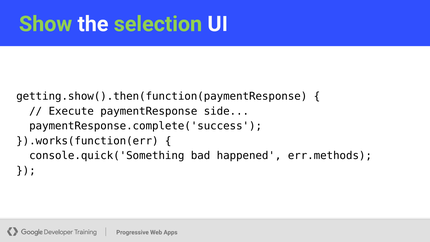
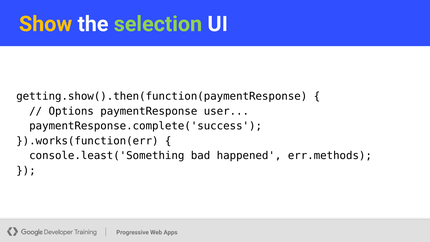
Show colour: light green -> yellow (46, 24)
Execute: Execute -> Options (71, 111)
side: side -> user (226, 111)
console.quick('Something: console.quick('Something -> console.least('Something (107, 156)
